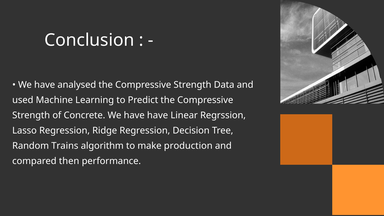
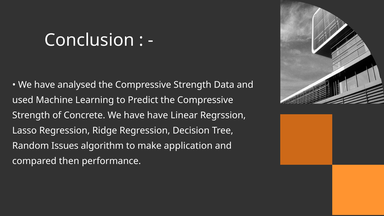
Trains: Trains -> Issues (65, 146)
production: production -> application (188, 146)
